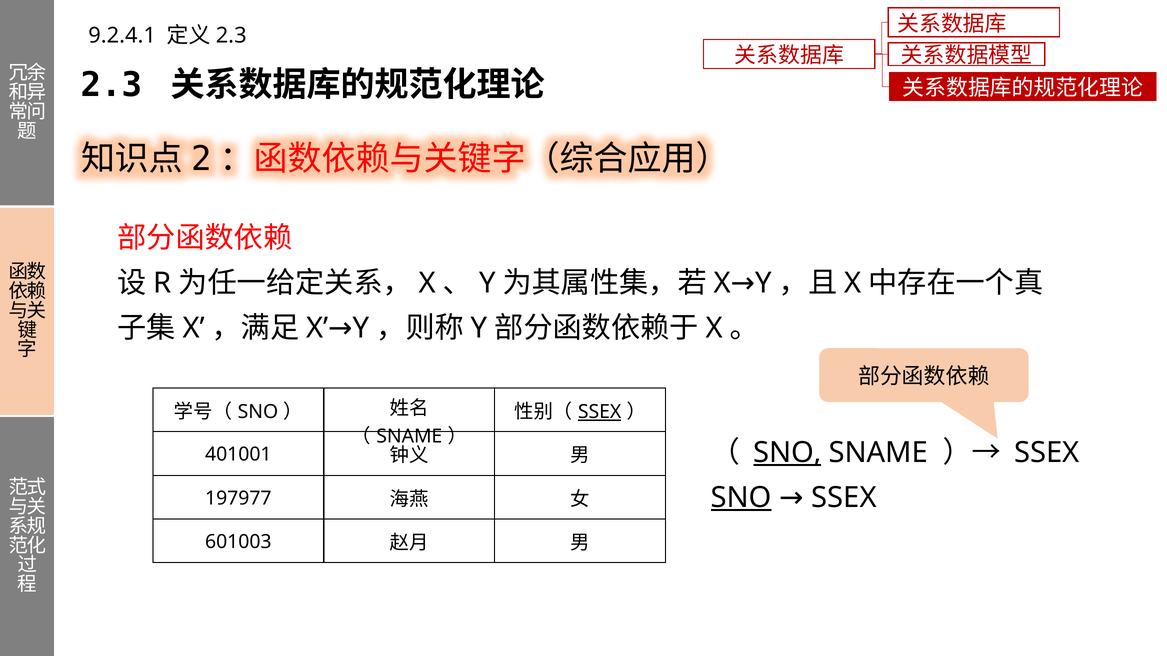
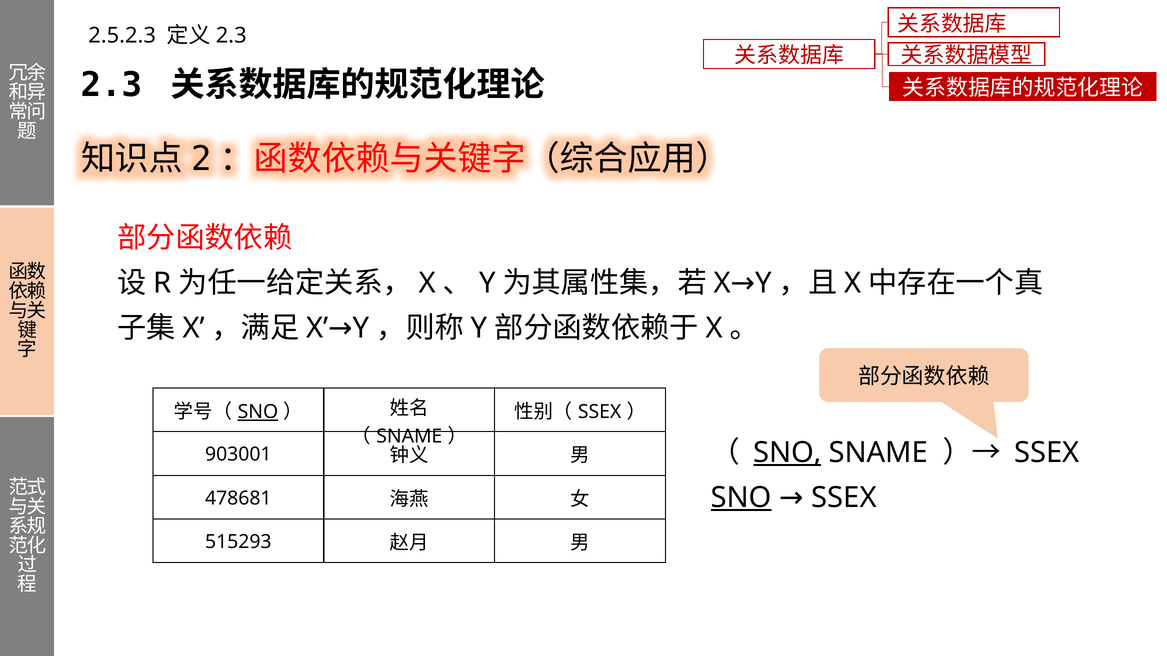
9.2.4.1: 9.2.4.1 -> 2.5.2.3 (122, 36)
SNO underline: none -> present (258, 412)
SSEX underline: present -> none (600, 412)
401001: 401001 -> 903001 (238, 455)
197977: 197977 -> 478681 (238, 498)
601003: 601003 -> 515293 (238, 542)
